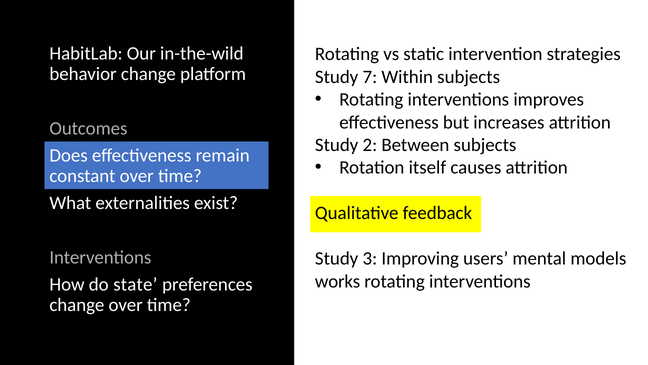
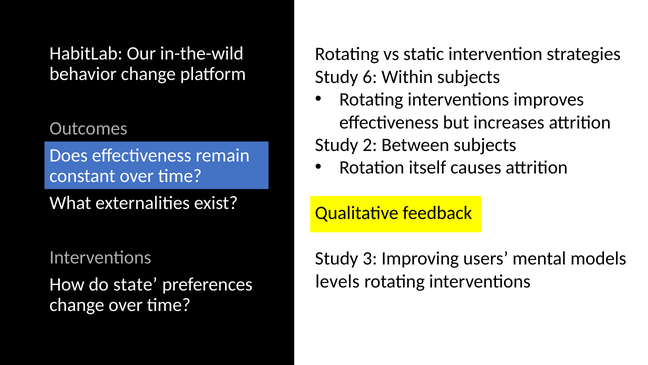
7: 7 -> 6 (370, 77)
works: works -> levels (337, 281)
